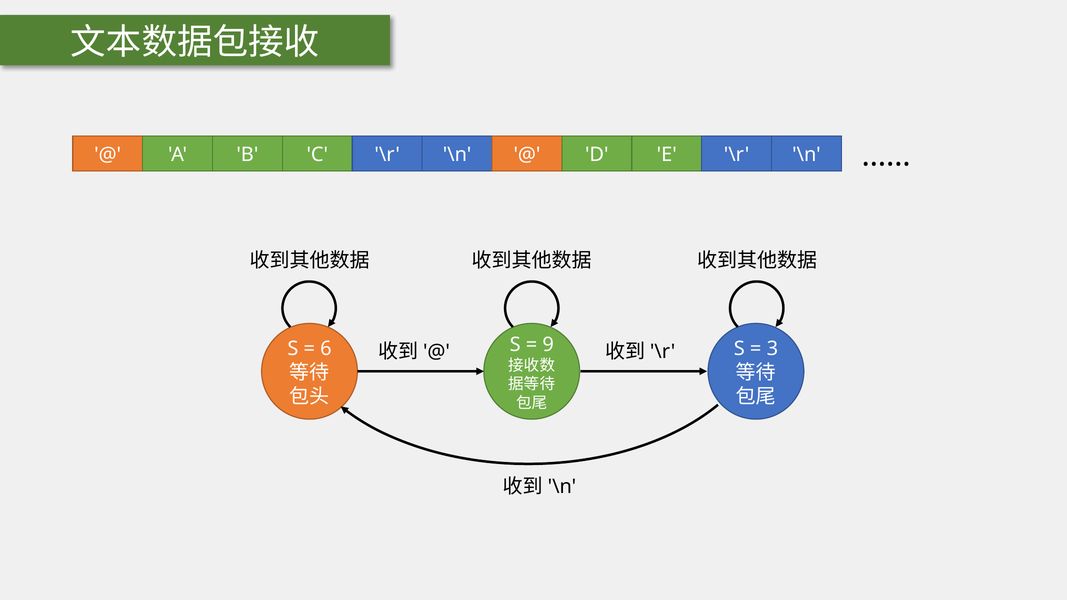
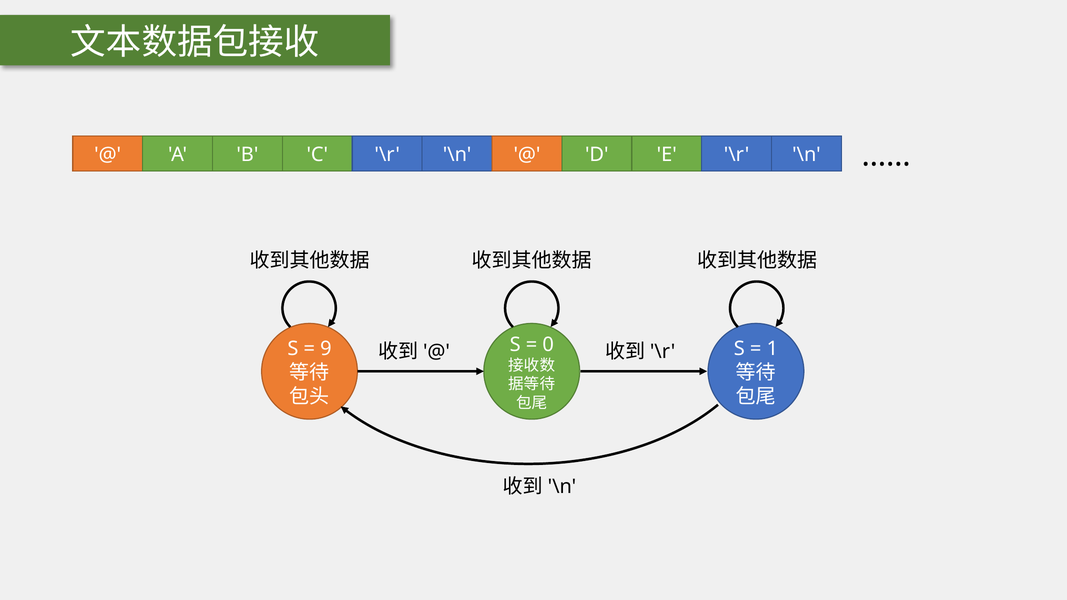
9: 9 -> 0 (548, 345)
6: 6 -> 9 (326, 349)
3: 3 -> 1 (772, 349)
